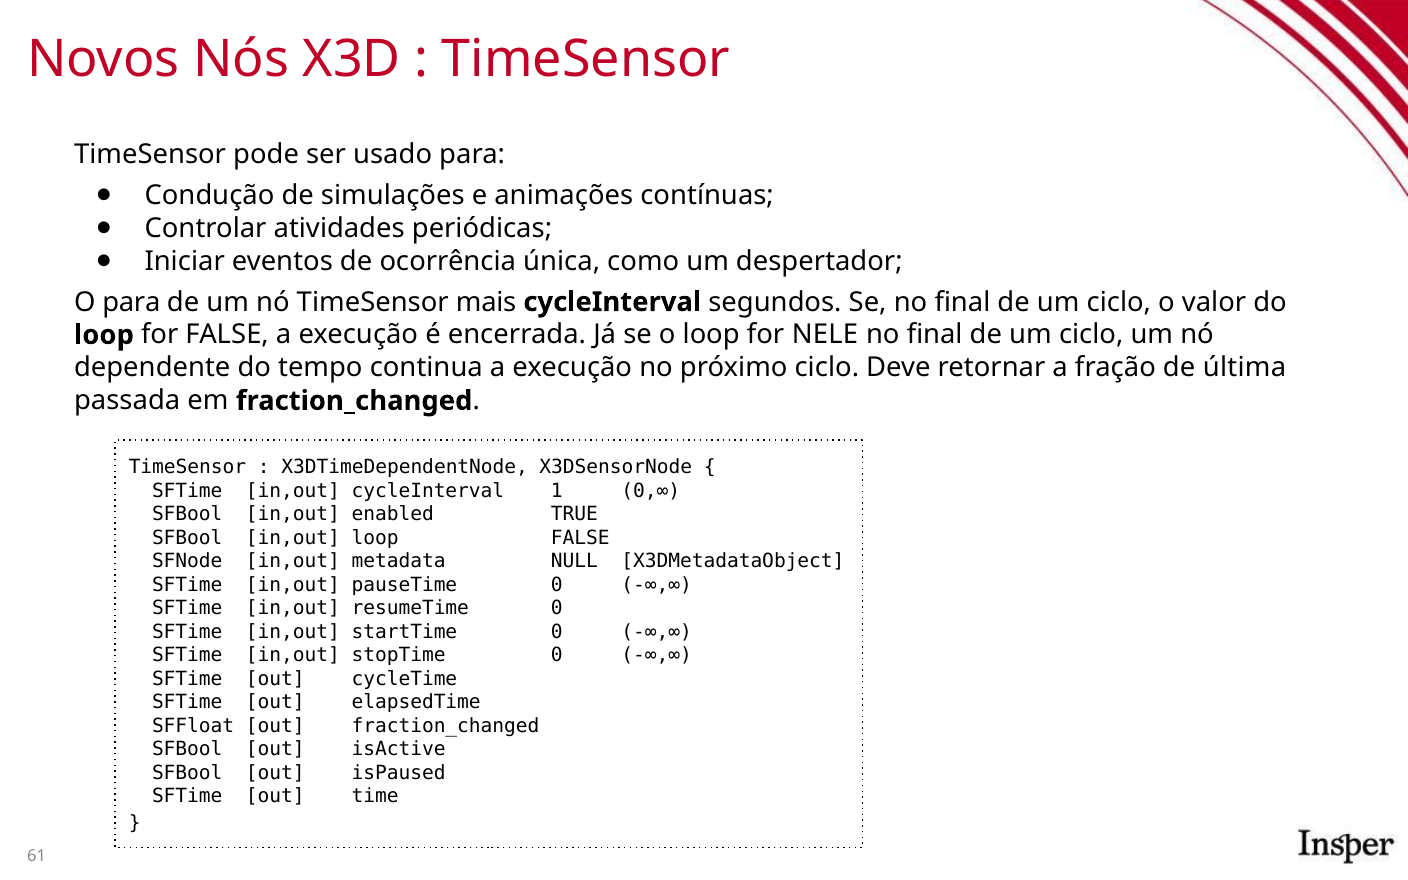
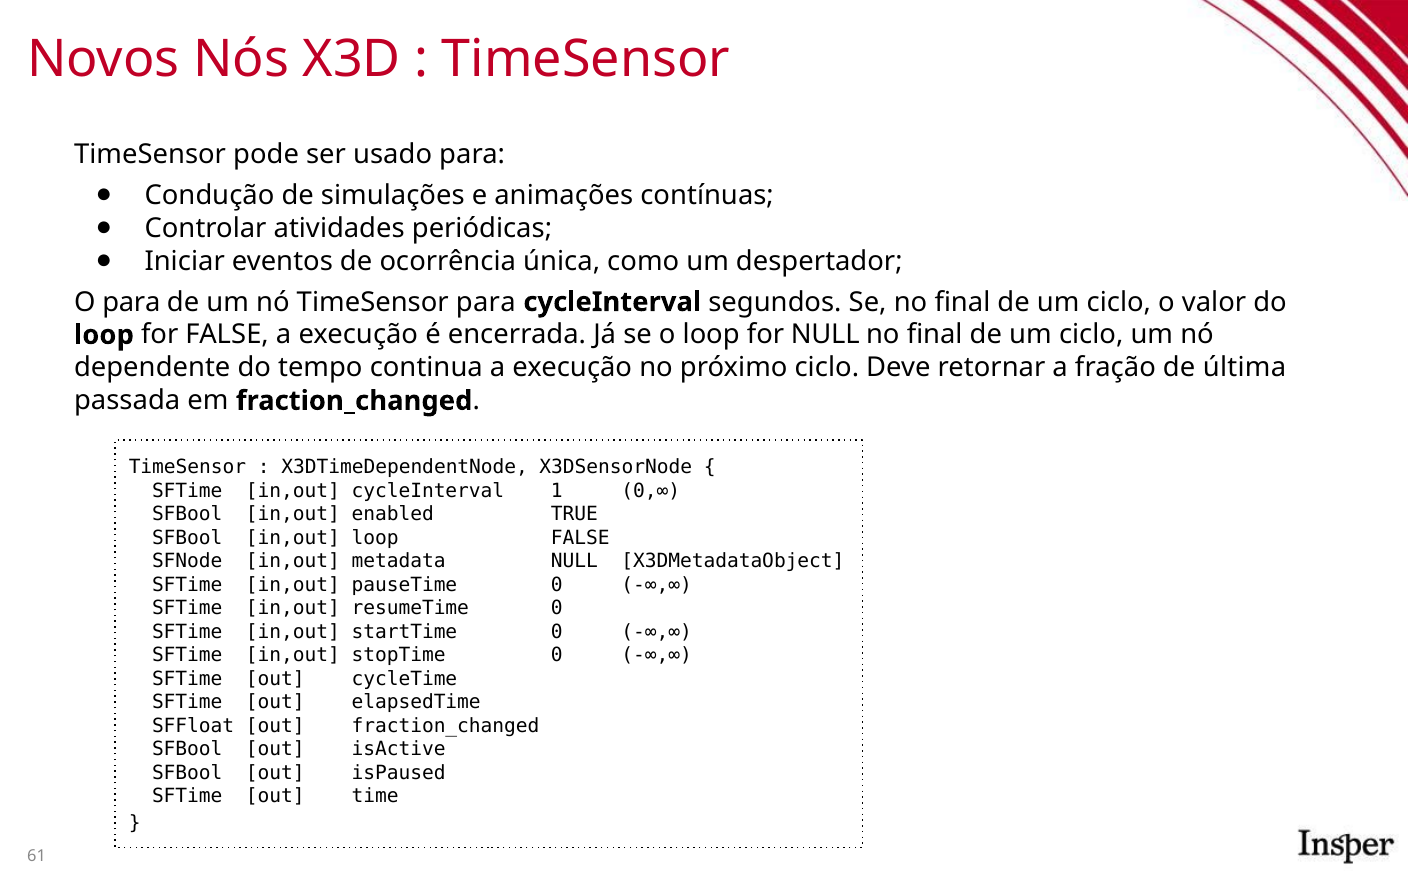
TimeSensor mais: mais -> para (486, 302)
for NELE: NELE -> NULL (825, 335)
